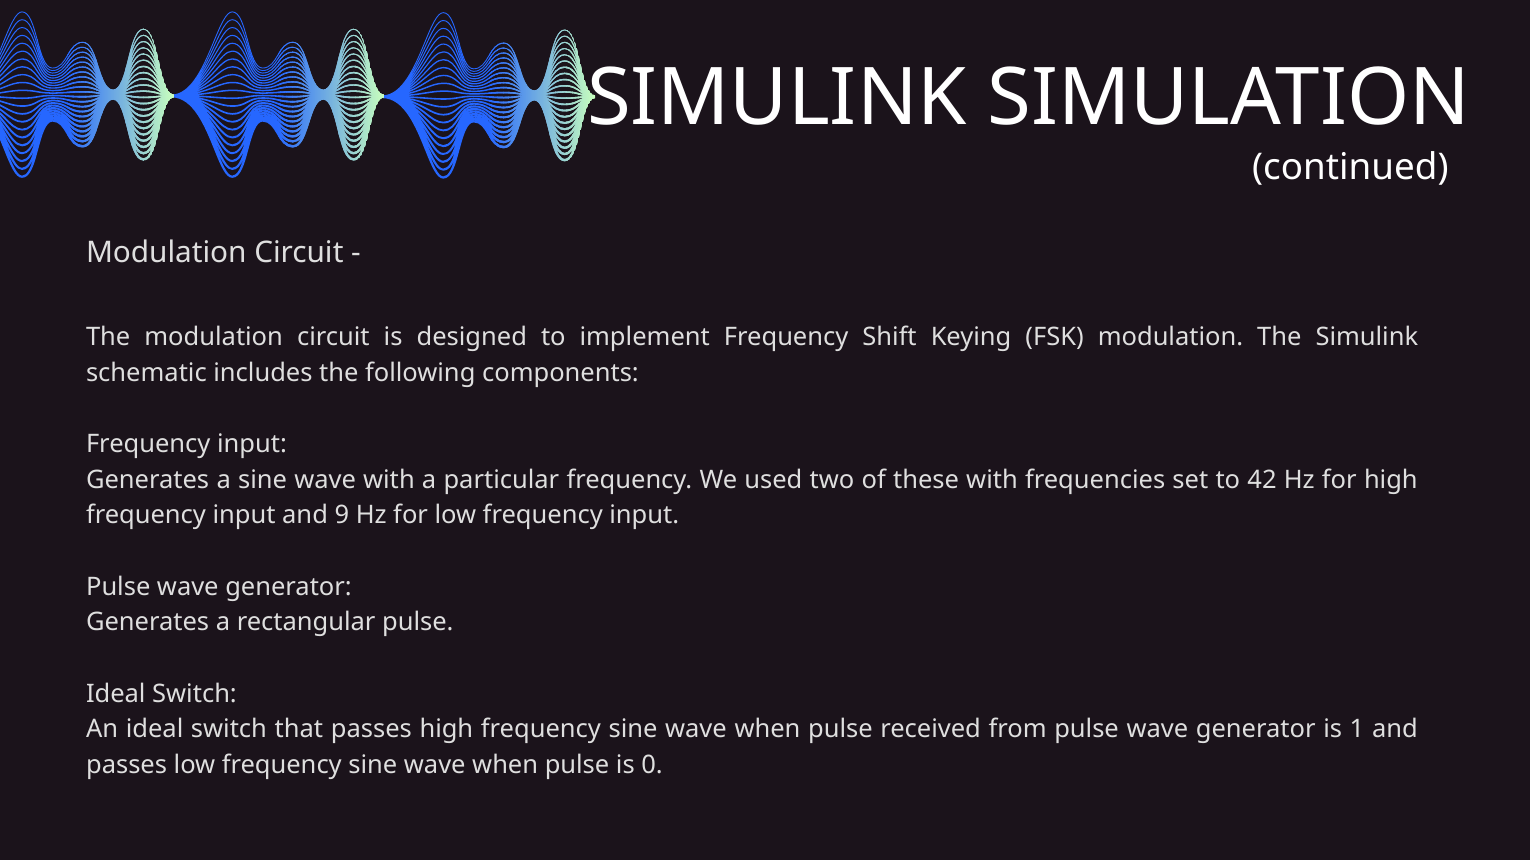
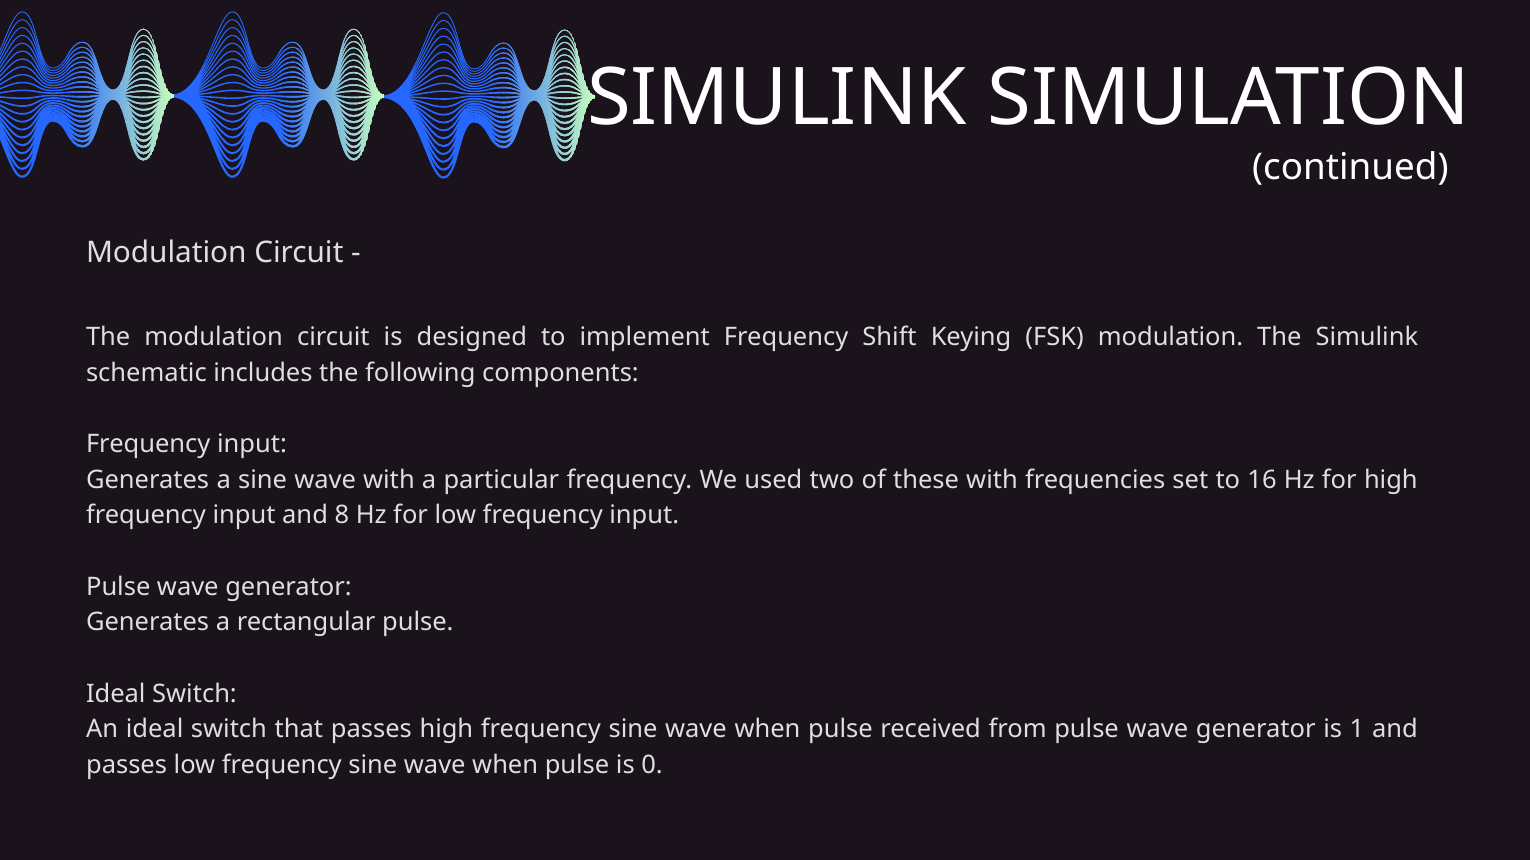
42: 42 -> 16 (1262, 480)
9: 9 -> 8 (342, 516)
